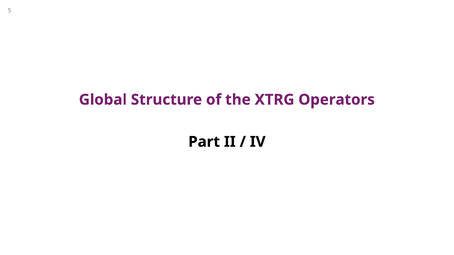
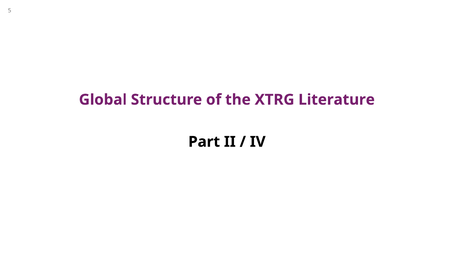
Operators: Operators -> Literature (337, 100)
